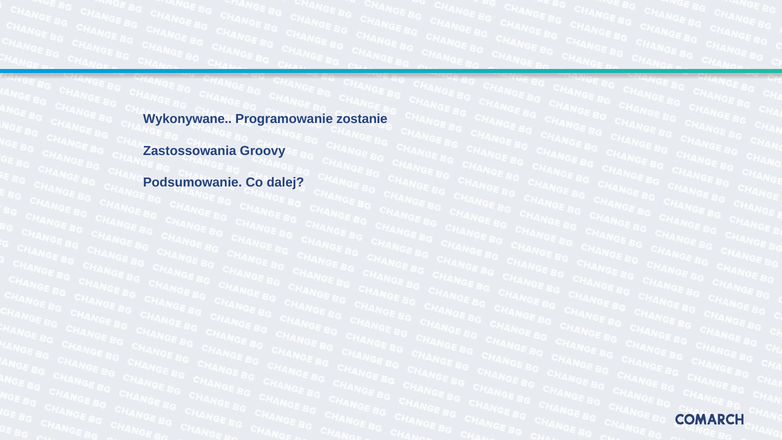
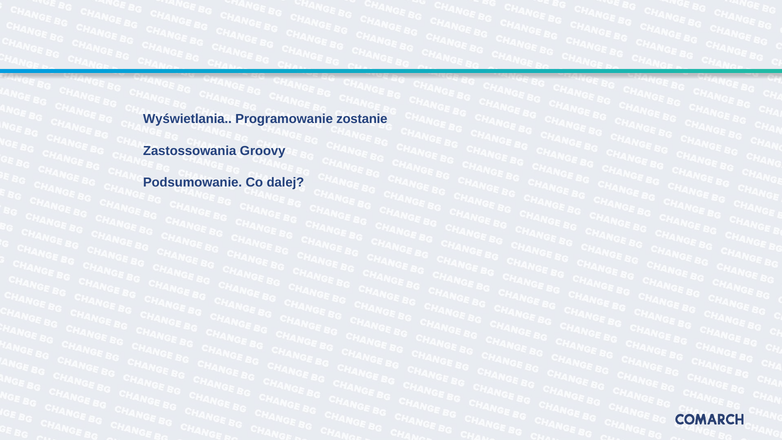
Wykonywane: Wykonywane -> Wyświetlania (187, 119)
